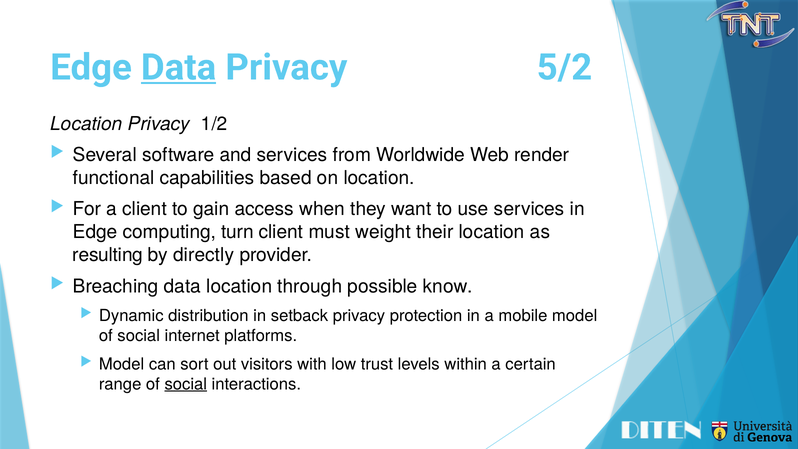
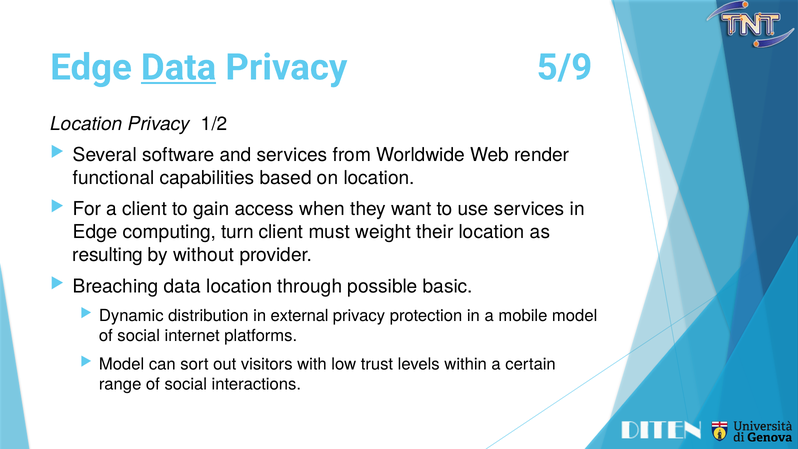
5/2: 5/2 -> 5/9 (564, 67)
directly: directly -> without (204, 255)
know: know -> basic (448, 286)
setback: setback -> external (300, 316)
social underline: present -> none (186, 384)
